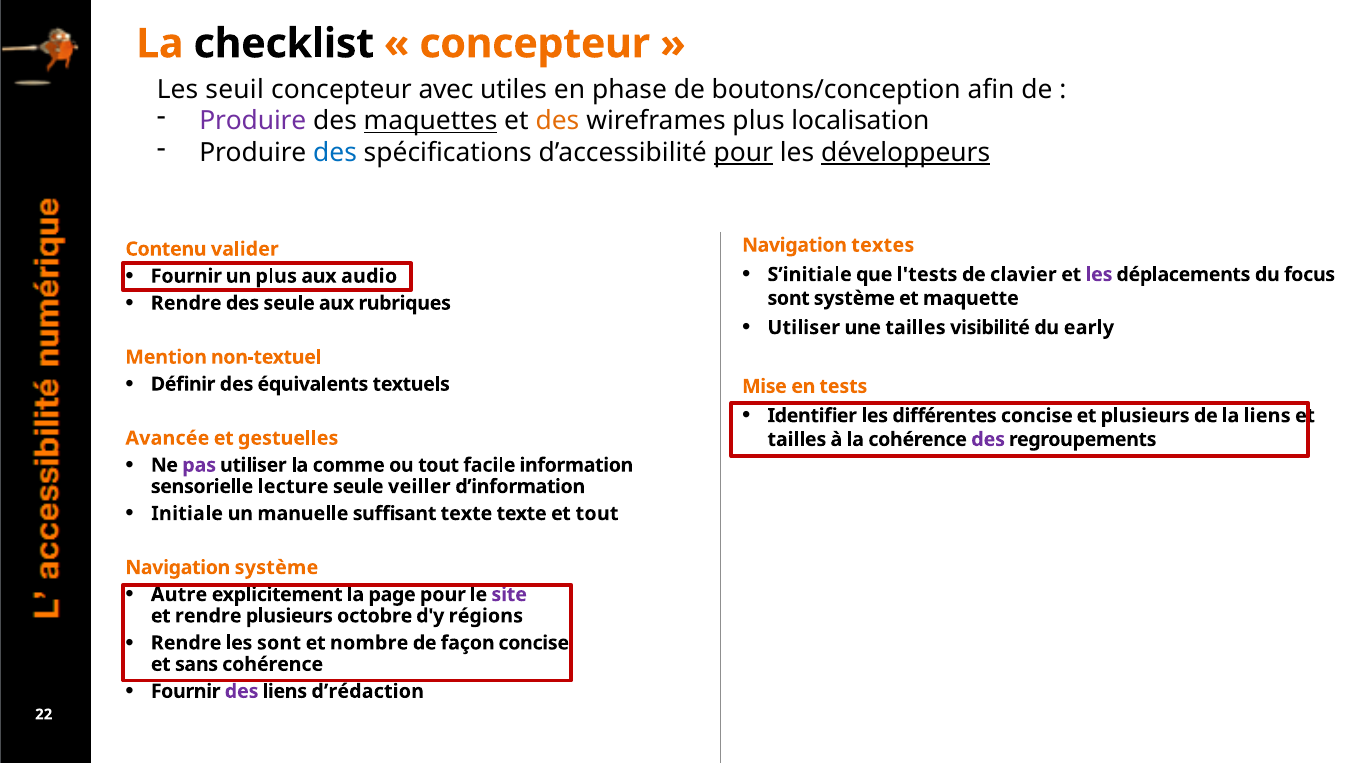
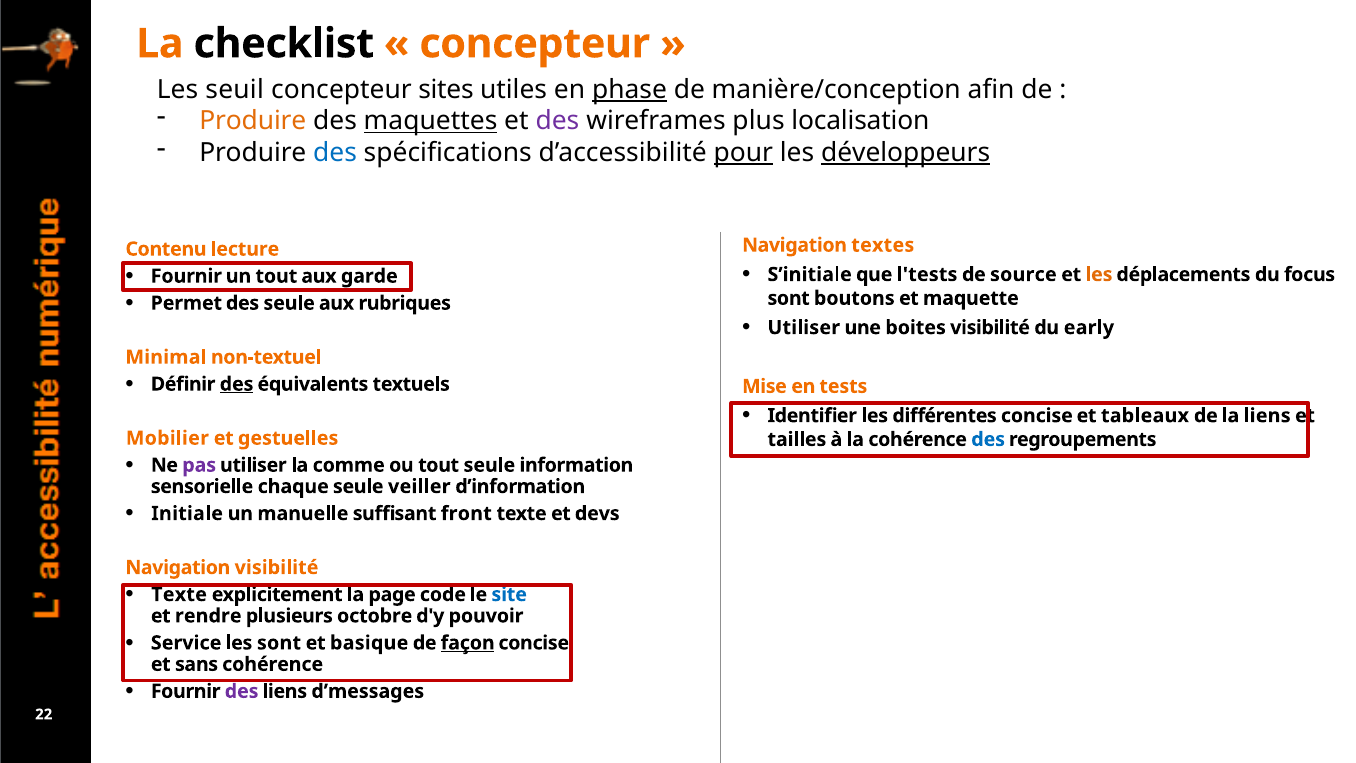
avec: avec -> sites (446, 89)
phase underline: none -> present (630, 89)
boutons/conception: boutons/conception -> manière/conception (836, 89)
Produire colour: purple -> orange (253, 121)
des colour: orange -> purple (557, 121)
valider: valider -> lecture (245, 249)
clavier: clavier -> source (1023, 274)
les colour: purple -> orange (1099, 274)
un plus: plus -> tout (276, 276)
audio: audio -> garde (369, 276)
Rendre: Rendre -> Permet (186, 303)
sont système: système -> boutons (854, 298)
une tailles: tailles -> boites (916, 328)
Mention: Mention -> Minimal (166, 357)
des underline: none -> present (237, 384)
et plusieurs: plusieurs -> tableaux (1145, 416)
Avancée: Avancée -> Mobilier (167, 438)
des colour: purple -> blue (988, 439)
tout facile: facile -> seule (489, 465)
lecture: lecture -> chaque (293, 486)
suffisant texte: texte -> front (466, 513)
et tout: tout -> devs (597, 513)
Navigation système: système -> visibilité (277, 567)
Autre: Autre -> Texte (179, 594)
page pour: pour -> code (443, 594)
site colour: purple -> blue (509, 594)
régions: régions -> pouvoir (486, 616)
Rendre: Rendre -> Service (186, 643)
nombre: nombre -> basique (369, 643)
façon underline: none -> present (468, 643)
d’rédaction: d’rédaction -> d’messages (368, 691)
